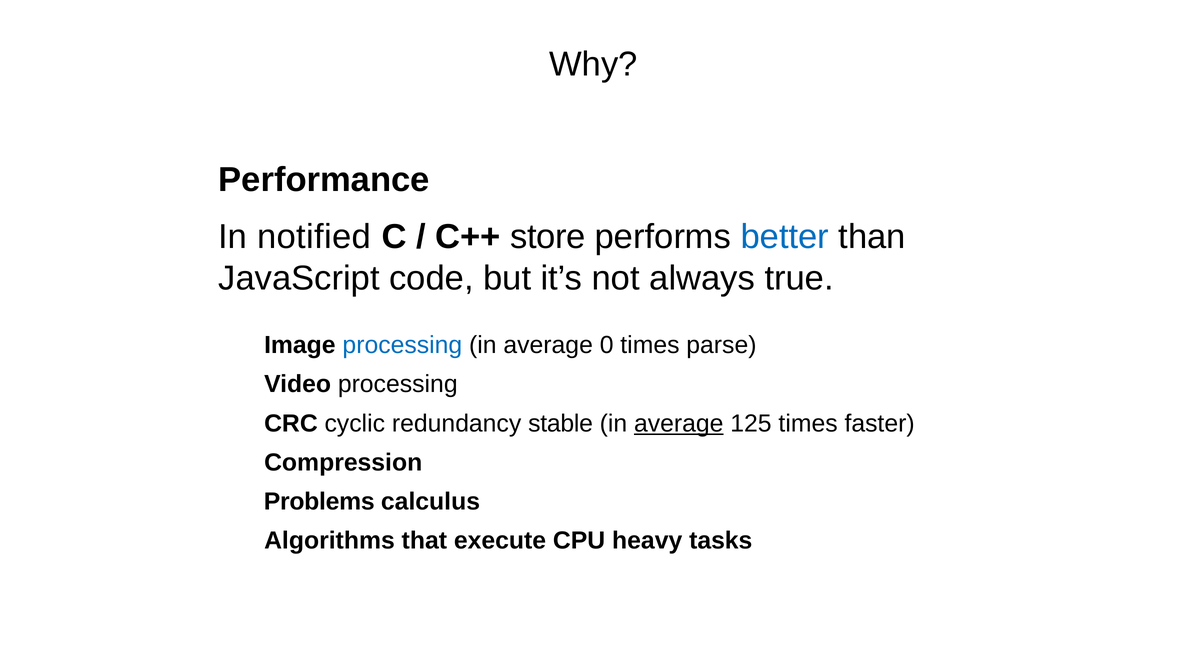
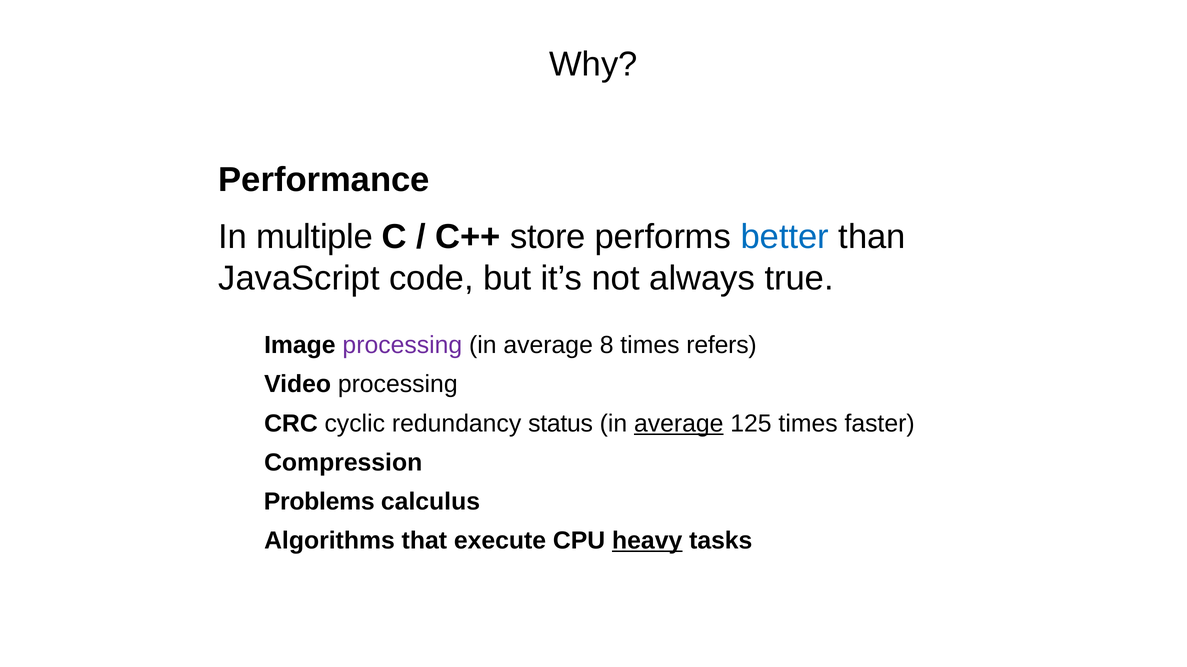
notified: notified -> multiple (314, 237)
processing colour: blue -> purple (402, 346)
0: 0 -> 8 (607, 346)
parse: parse -> refers (722, 346)
stable: stable -> status (561, 424)
heavy underline: none -> present (647, 541)
